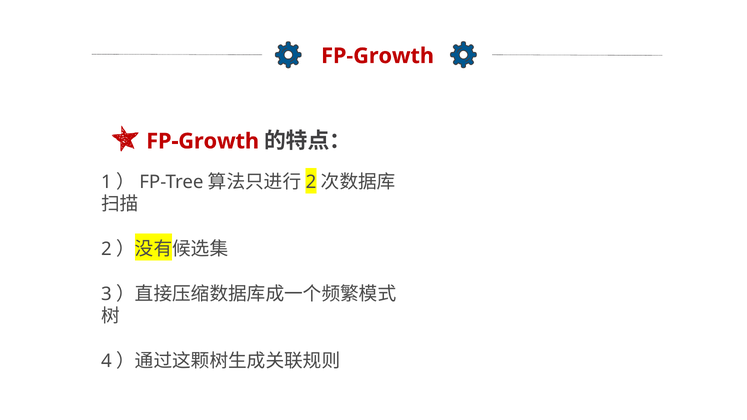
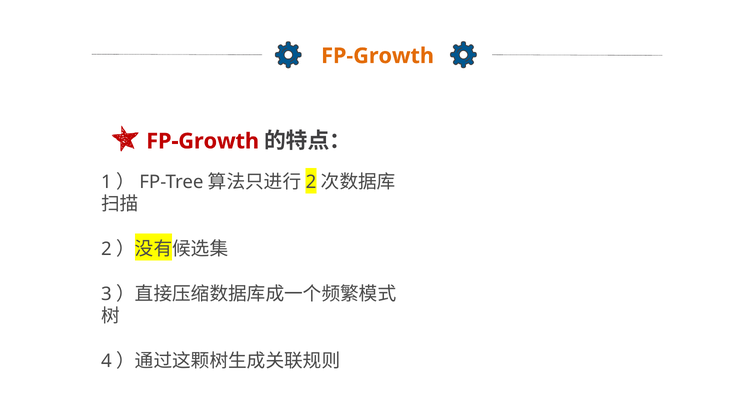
FP-Growth colour: red -> orange (378, 56)
